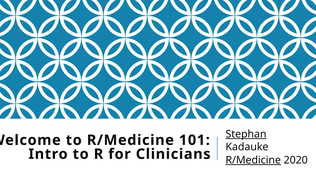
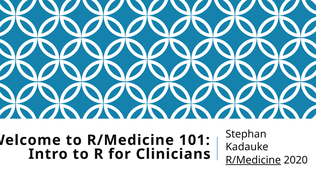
Stephan underline: present -> none (246, 134)
